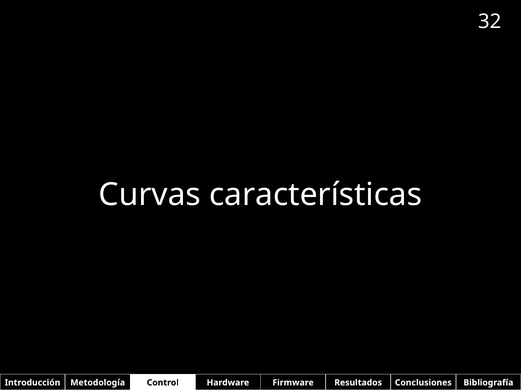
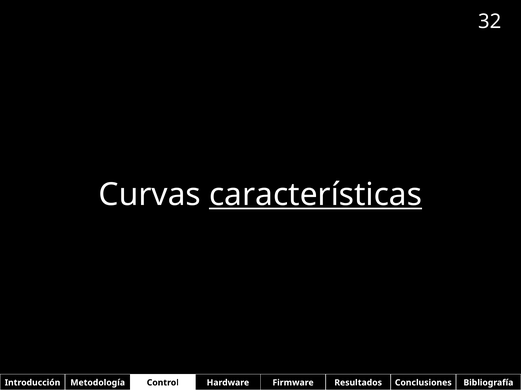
características underline: none -> present (316, 195)
